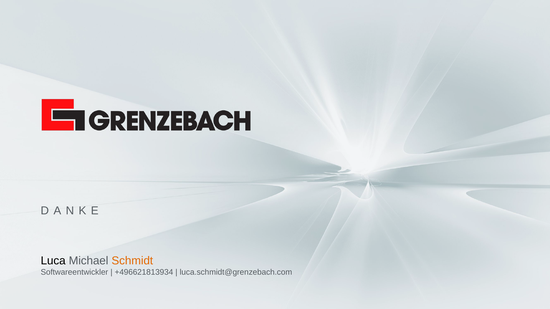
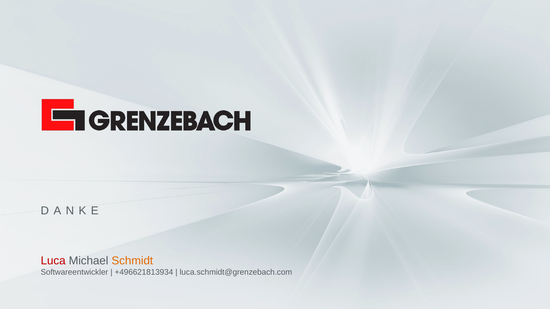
Luca colour: black -> red (53, 261)
